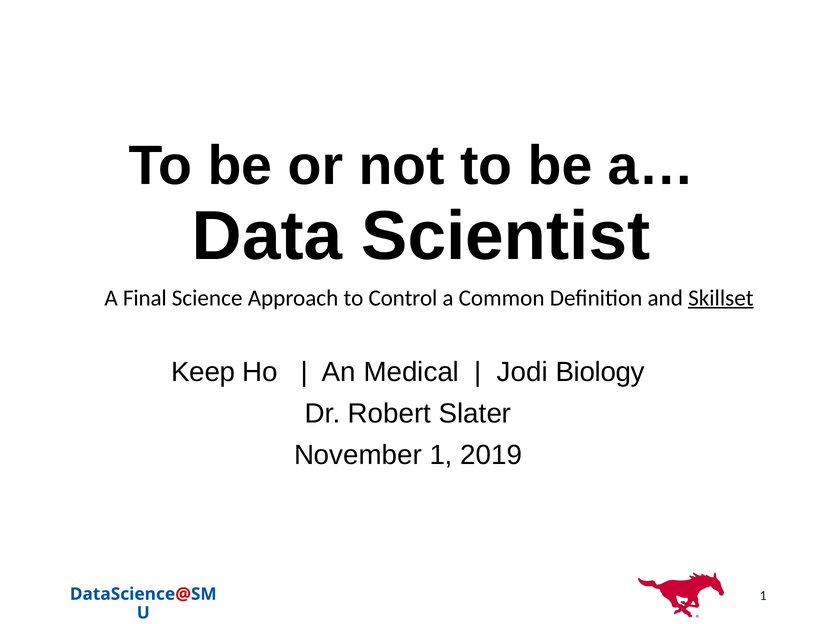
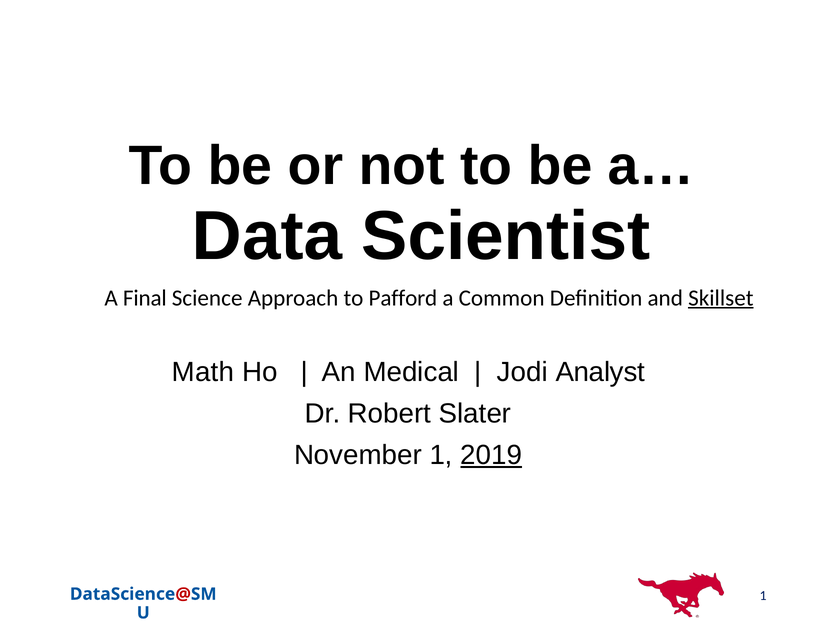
Control: Control -> Pafford (403, 298)
Keep: Keep -> Math (203, 372)
Biology: Biology -> Analyst (600, 372)
2019 underline: none -> present (491, 455)
